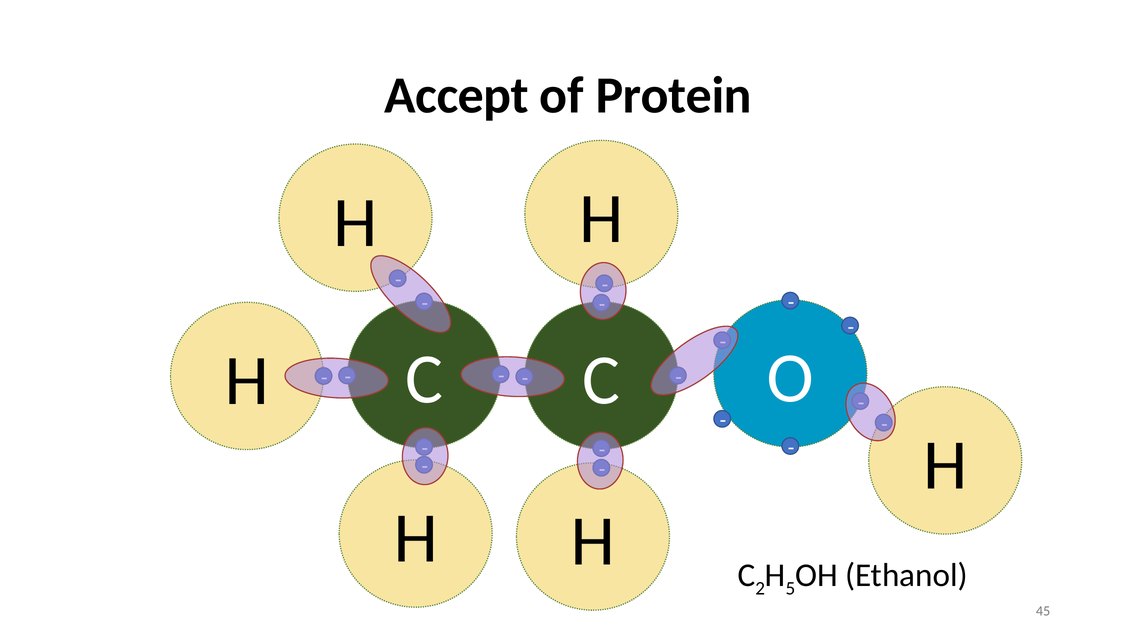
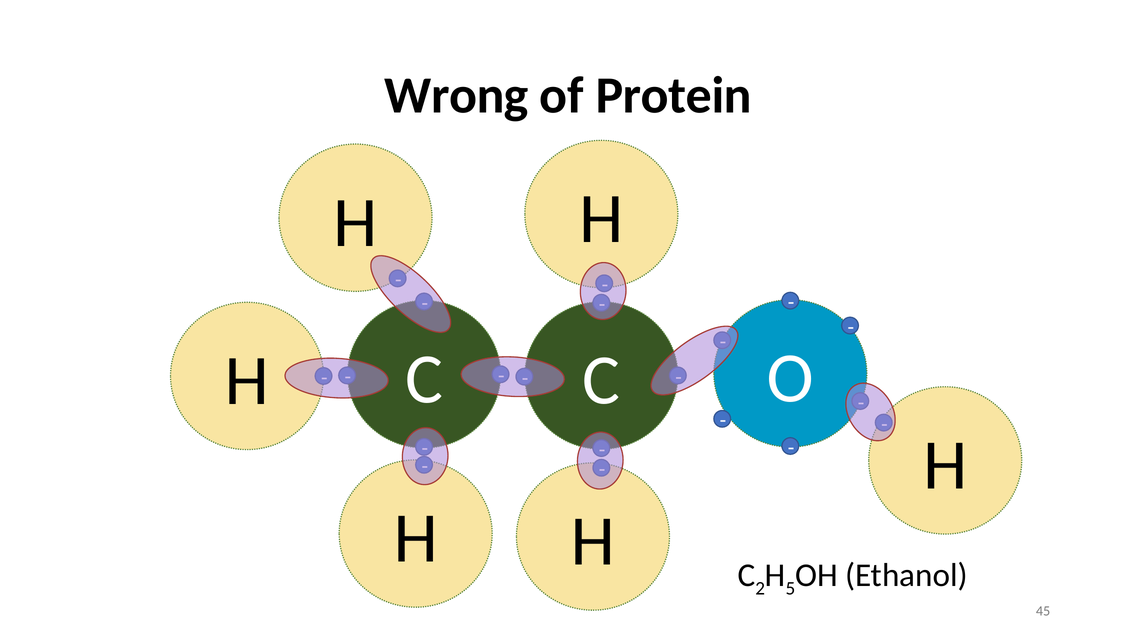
Accept: Accept -> Wrong (457, 96)
